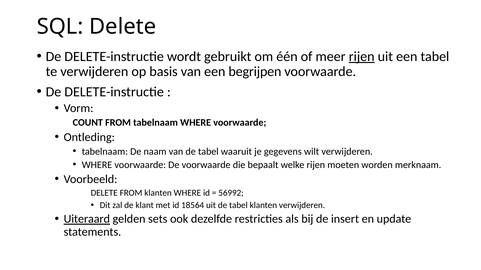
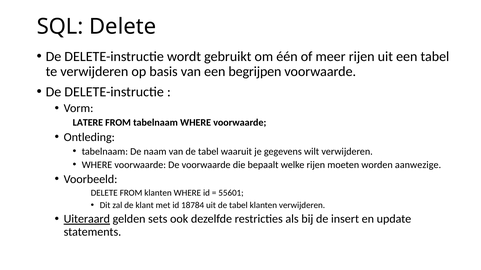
rijen underline: present -> none (362, 57)
COUNT: COUNT -> LATERE (88, 123)
merknaam: merknaam -> aanwezige (418, 165)
56992: 56992 -> 55601 (231, 193)
18564: 18564 -> 18784 (193, 206)
